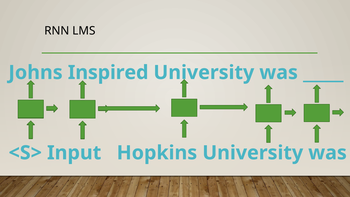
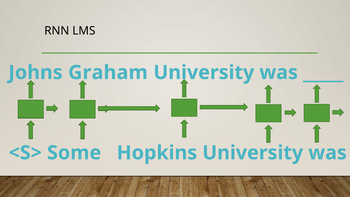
Inspired: Inspired -> Graham (108, 73)
Input: Input -> Some (74, 153)
